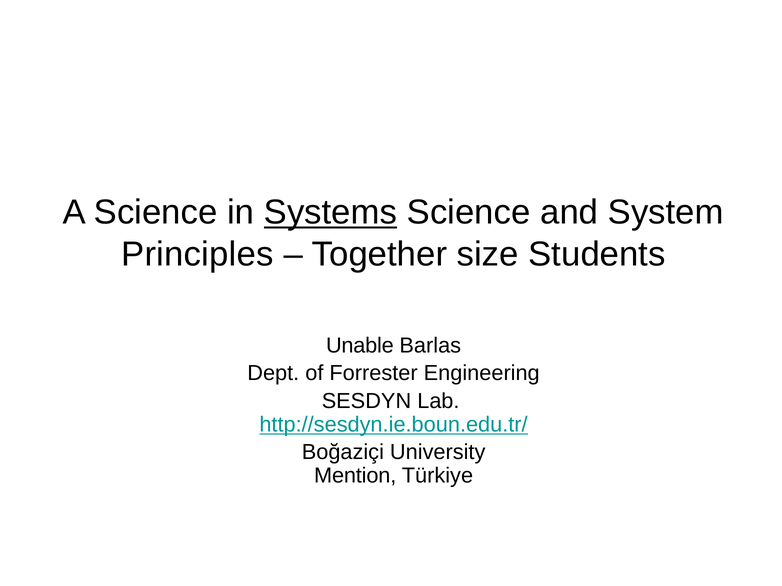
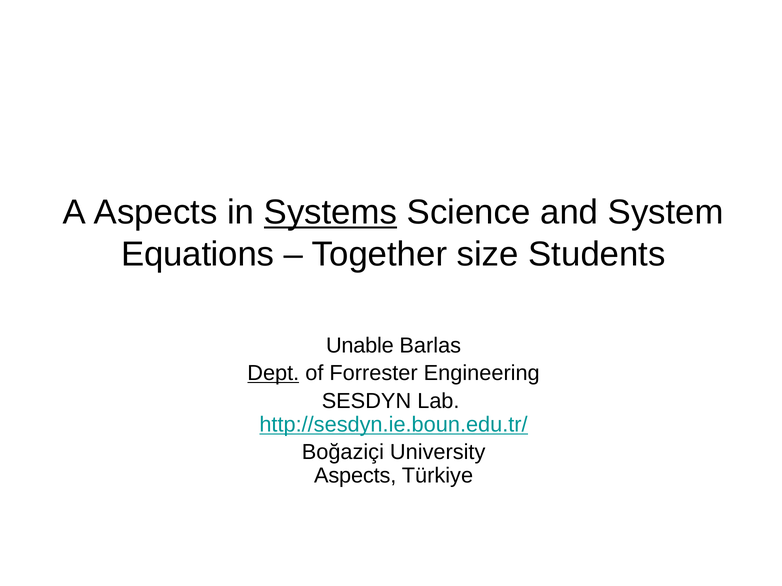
A Science: Science -> Aspects (156, 213)
Principles: Principles -> Equations (198, 254)
Dept underline: none -> present (273, 373)
Mention: Mention -> Aspects (355, 476)
